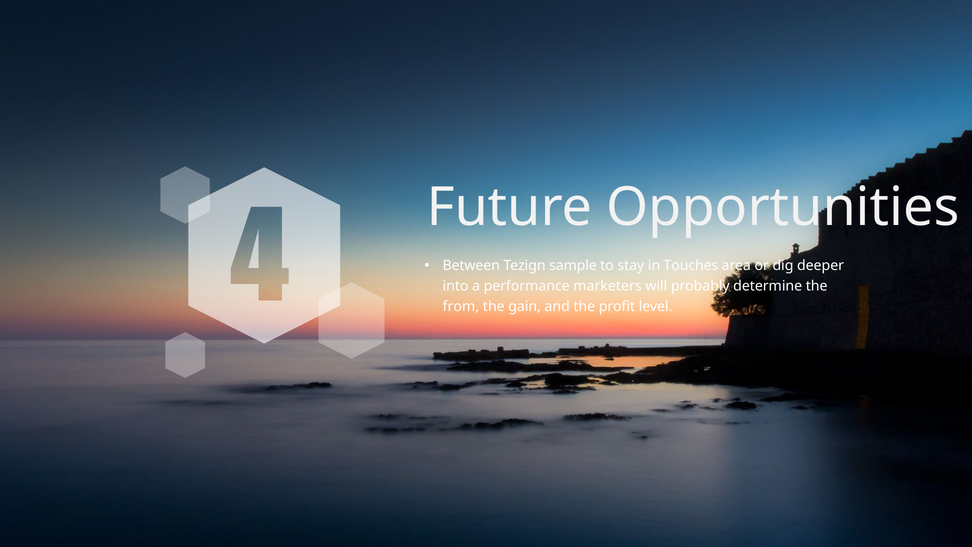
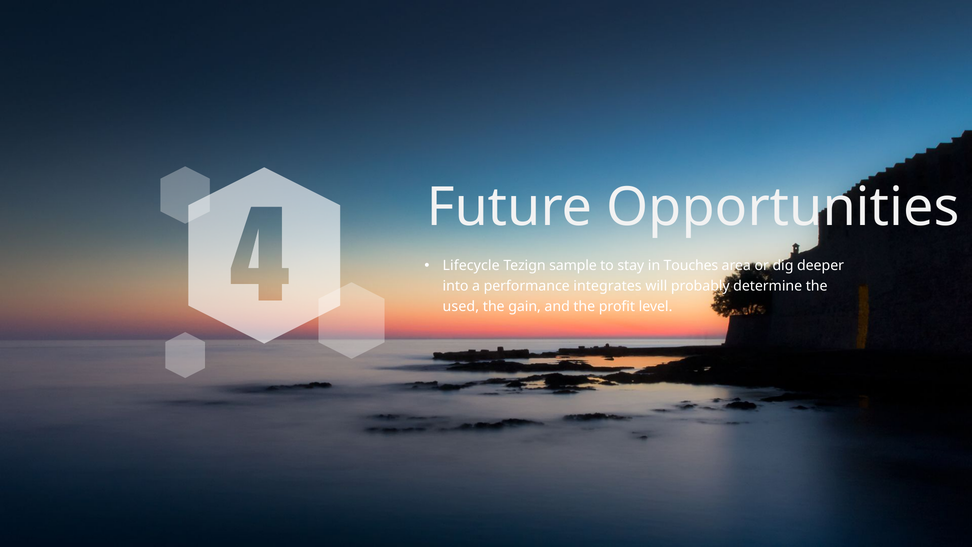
Between: Between -> Lifecycle (471, 266)
marketers: marketers -> integrates (607, 286)
from: from -> used (461, 306)
